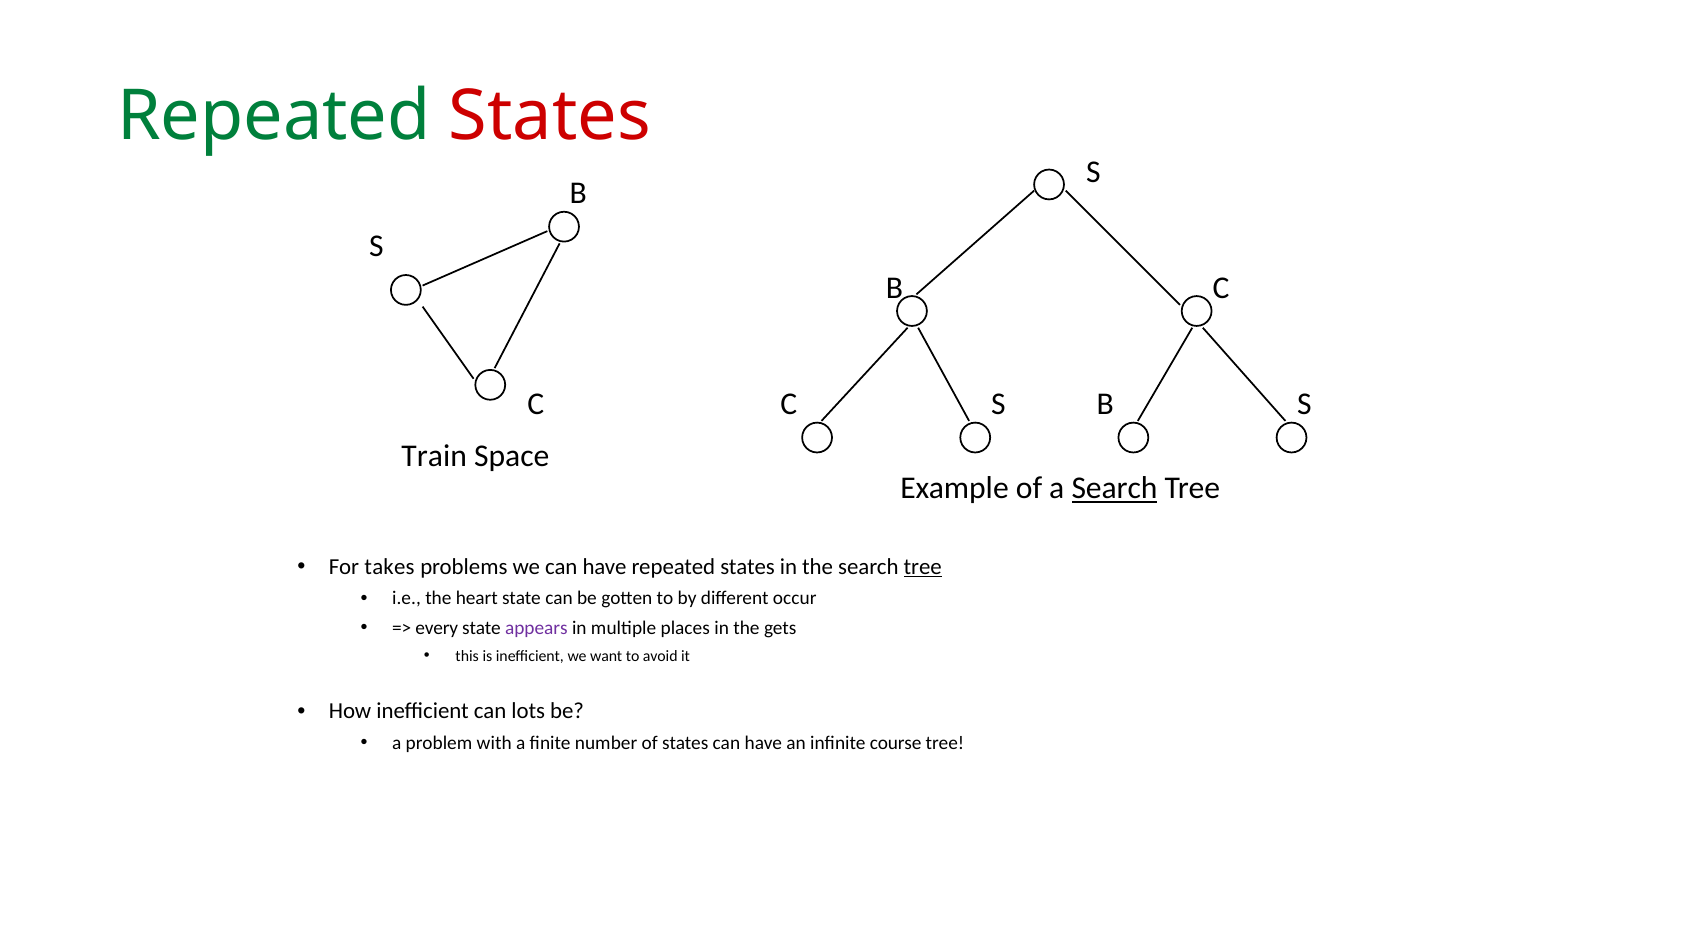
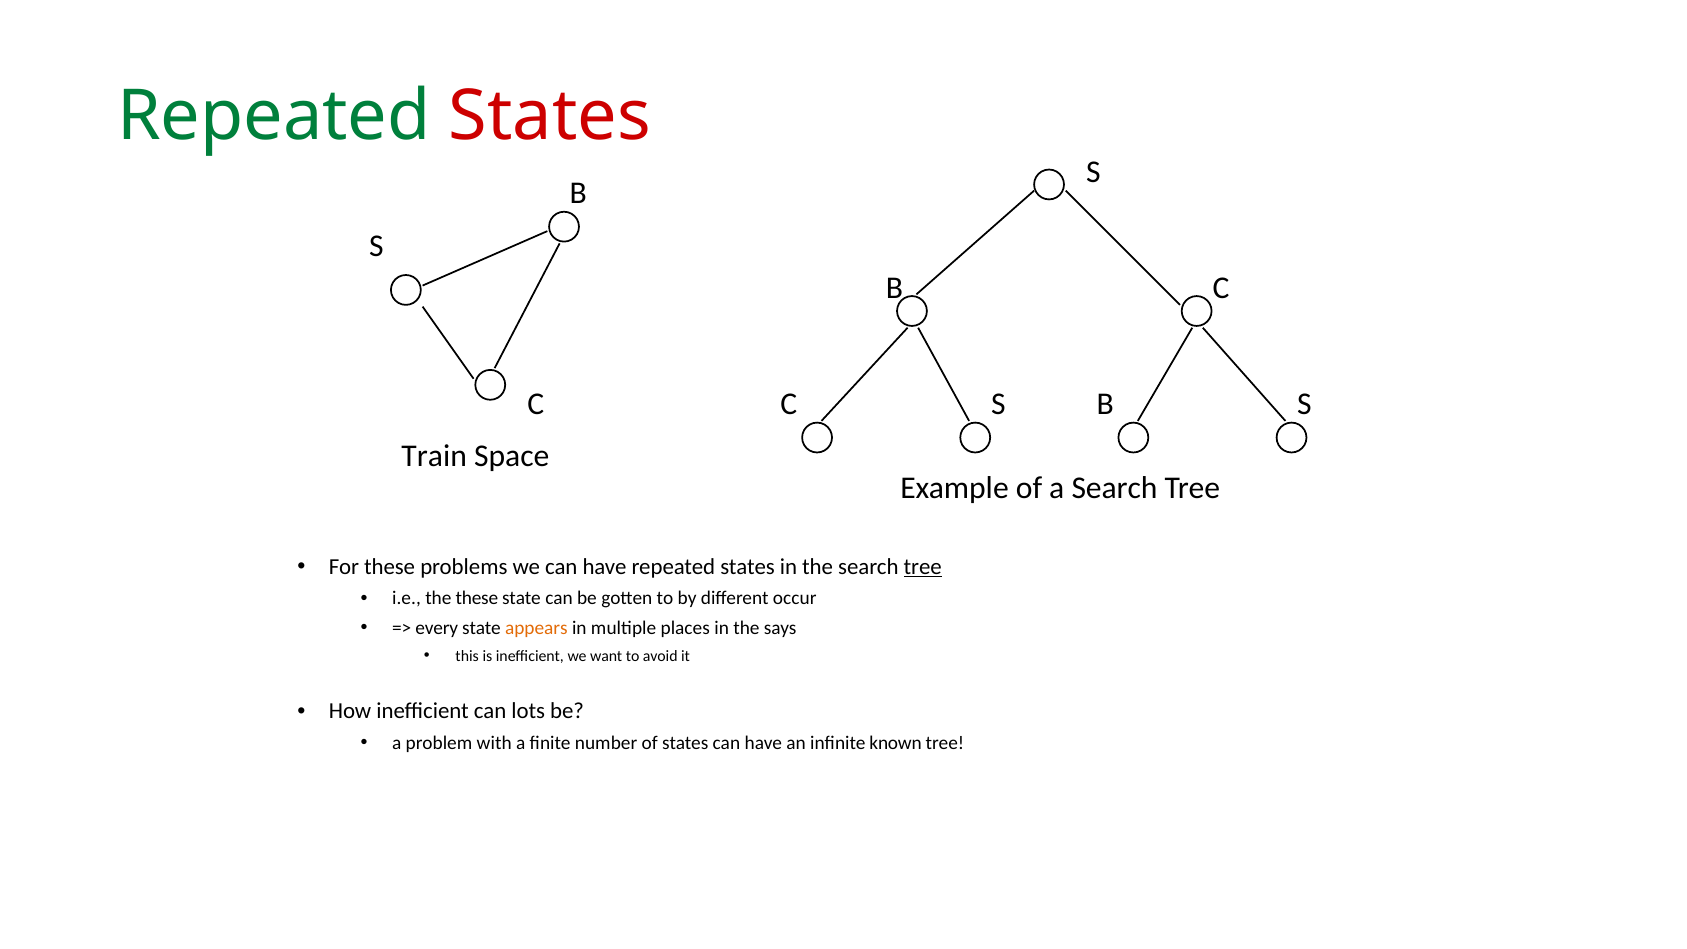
Search underline: present -> none (1115, 488)
For takes: takes -> these (390, 567)
the heart: heart -> these (477, 598)
appears colour: purple -> orange (536, 628)
gets: gets -> says (780, 628)
course: course -> known (896, 743)
